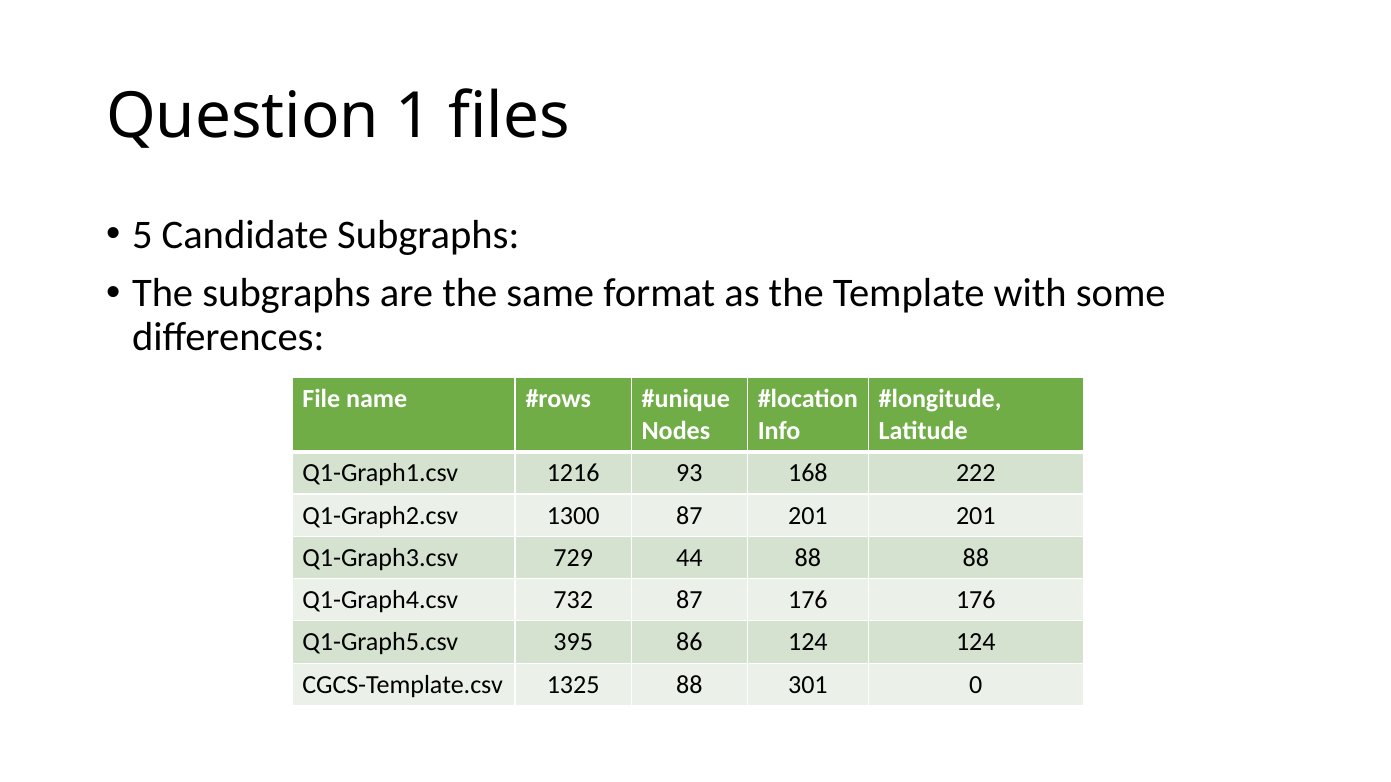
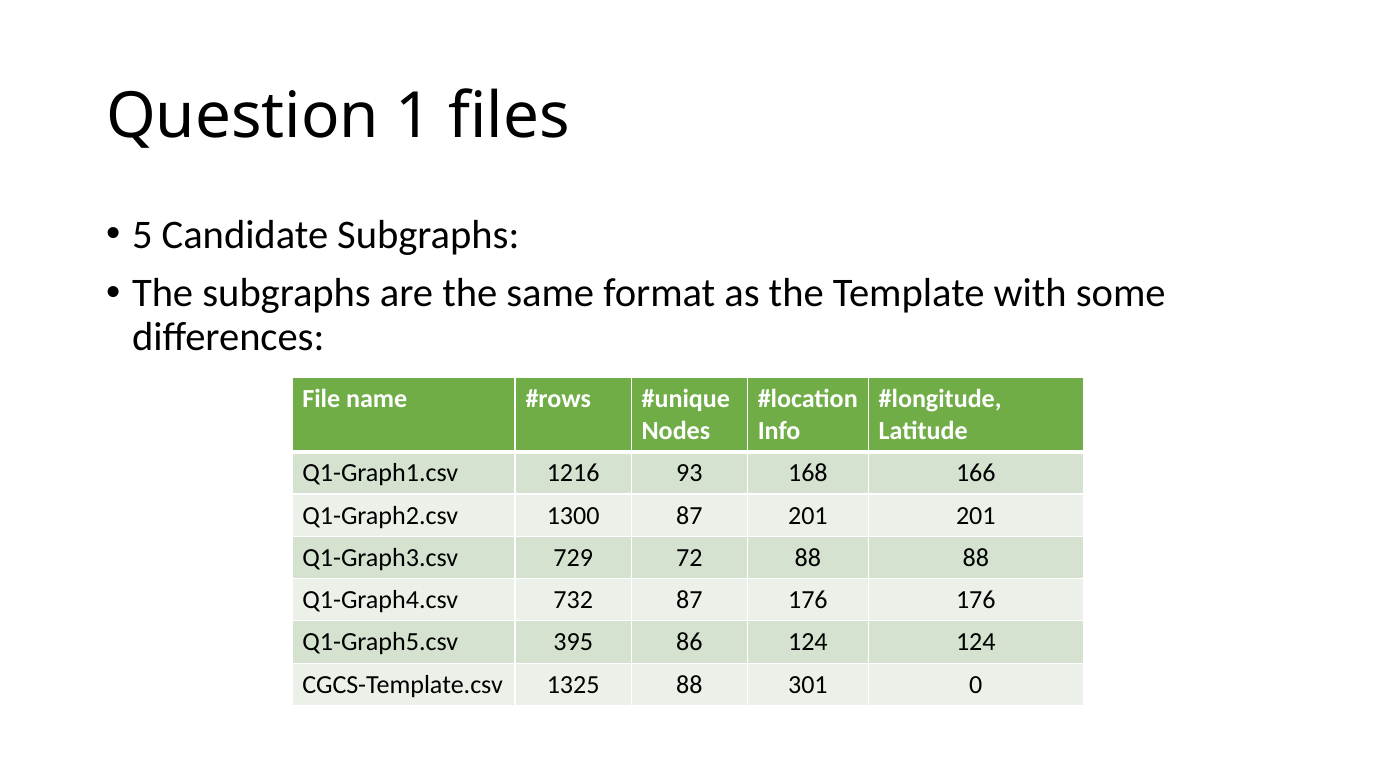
222: 222 -> 166 (976, 473)
44: 44 -> 72 (689, 558)
